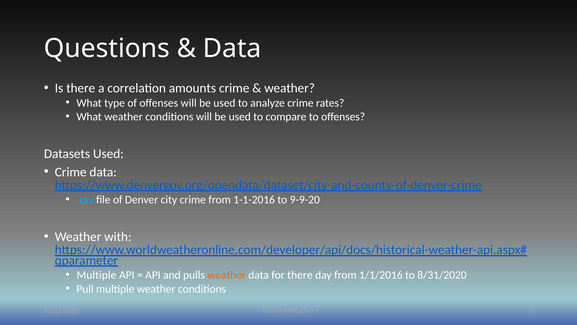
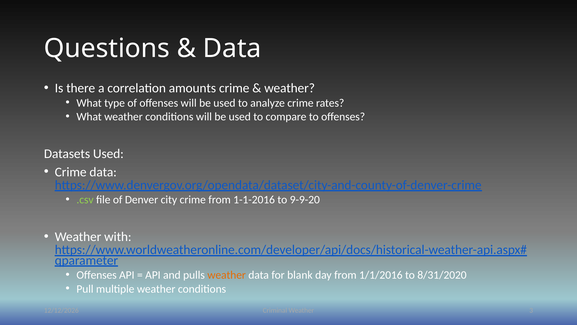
.csv colour: light blue -> light green (85, 200)
Multiple: Multiple -> Offenses (97, 275)
for there: there -> blank (300, 275)
